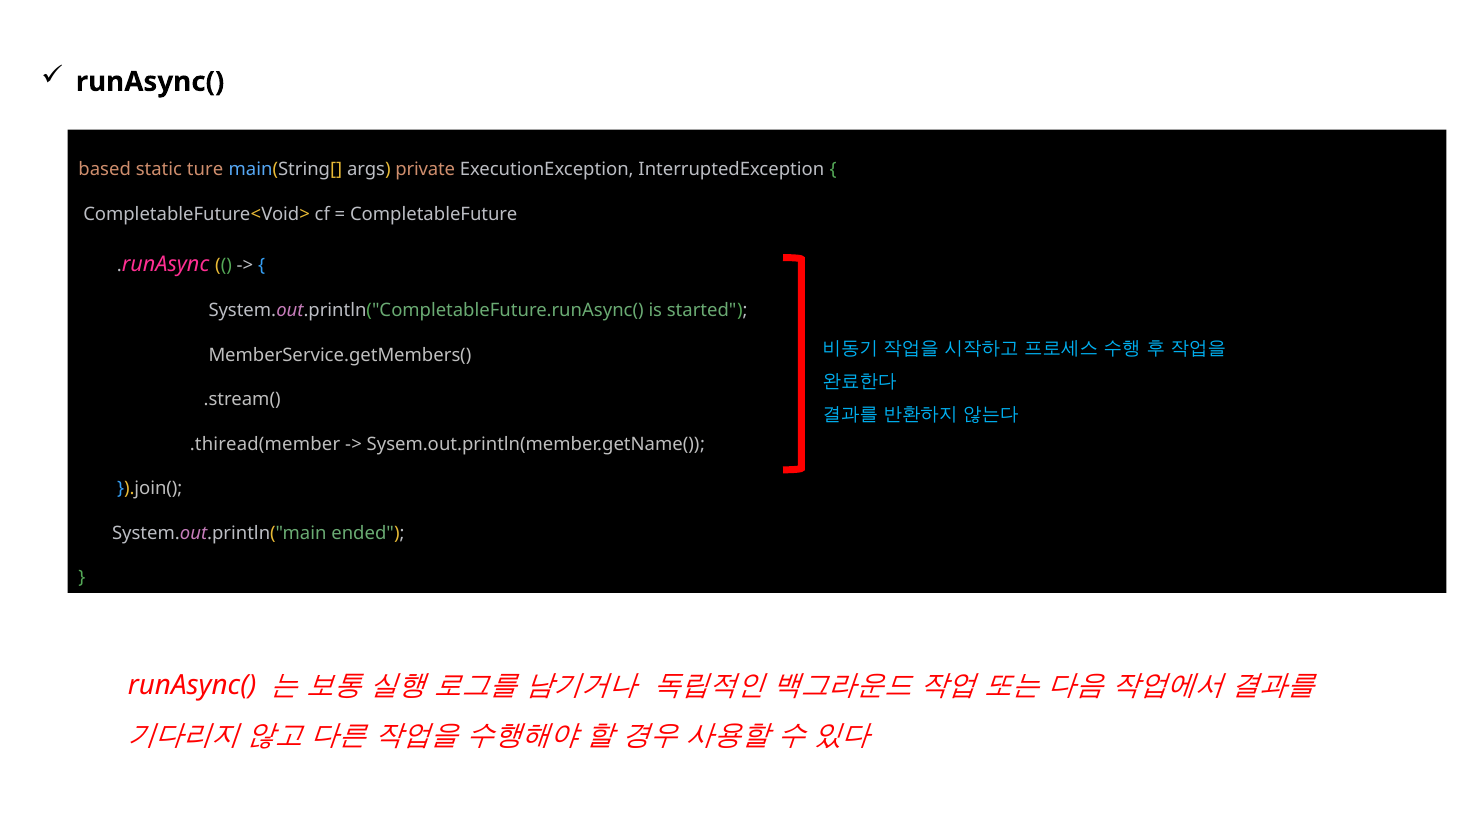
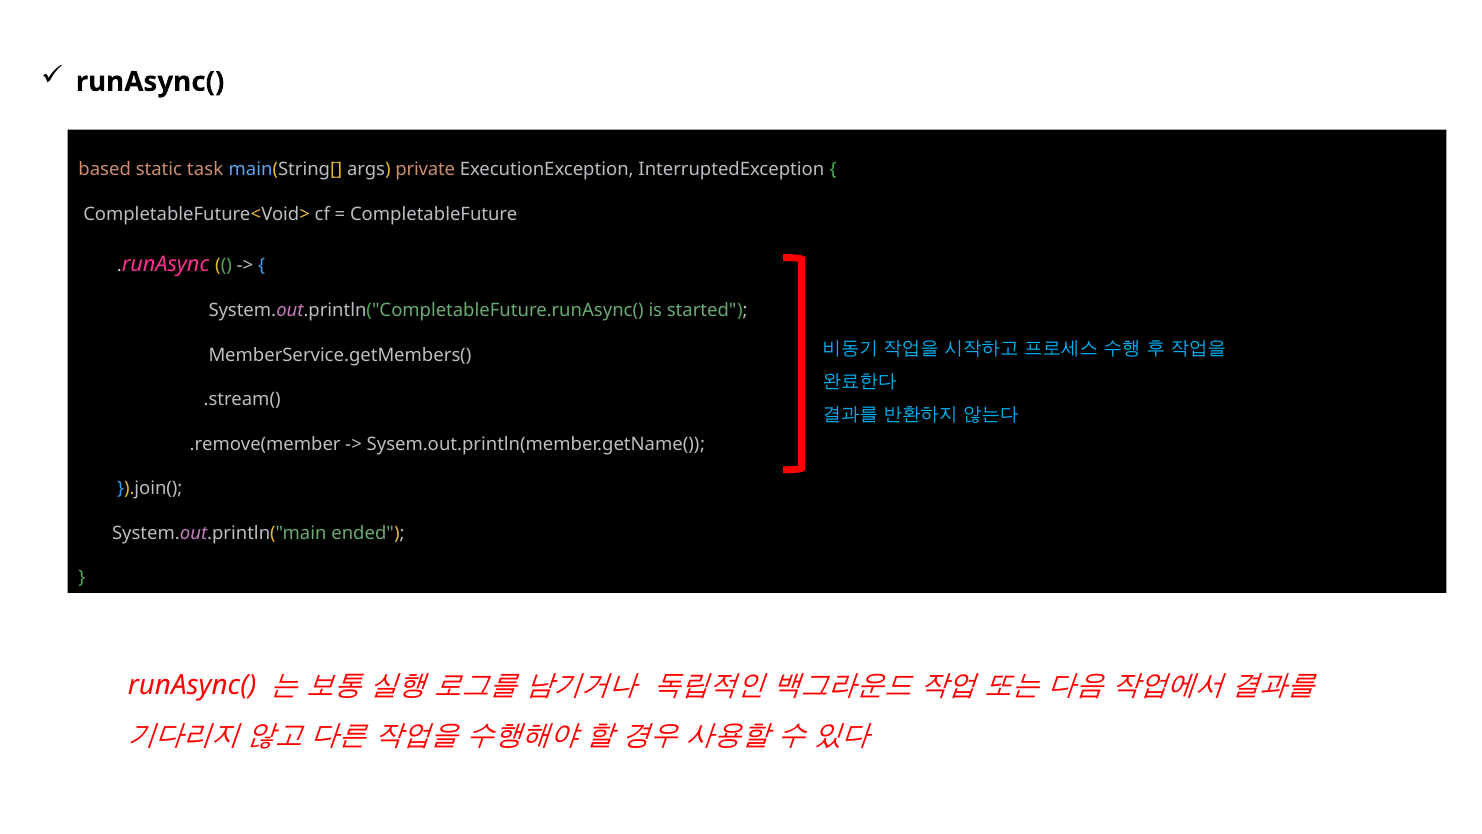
ture: ture -> task (205, 170)
.thiread(member: .thiread(member -> .remove(member (265, 444)
